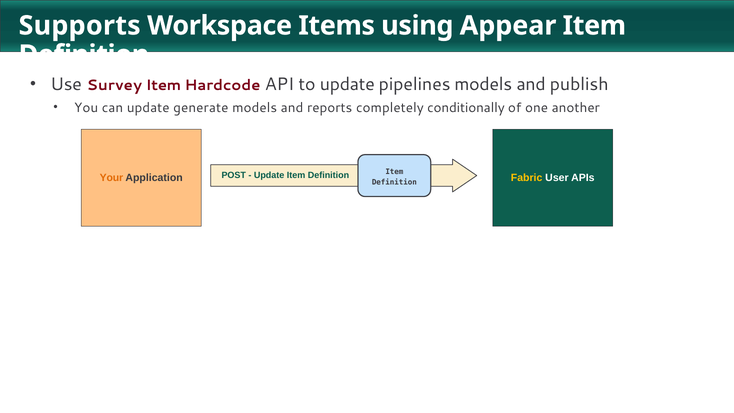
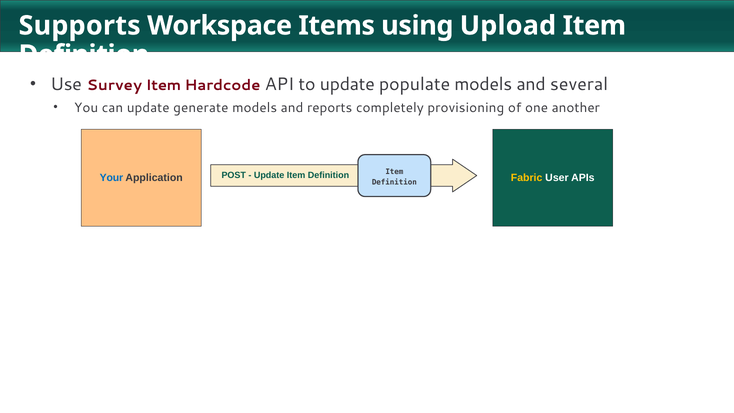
Appear: Appear -> Upload (508, 26)
pipelines: pipelines -> populate (415, 85)
publish: publish -> several (579, 85)
conditionally: conditionally -> provisioning (466, 108)
Your colour: orange -> blue (111, 178)
